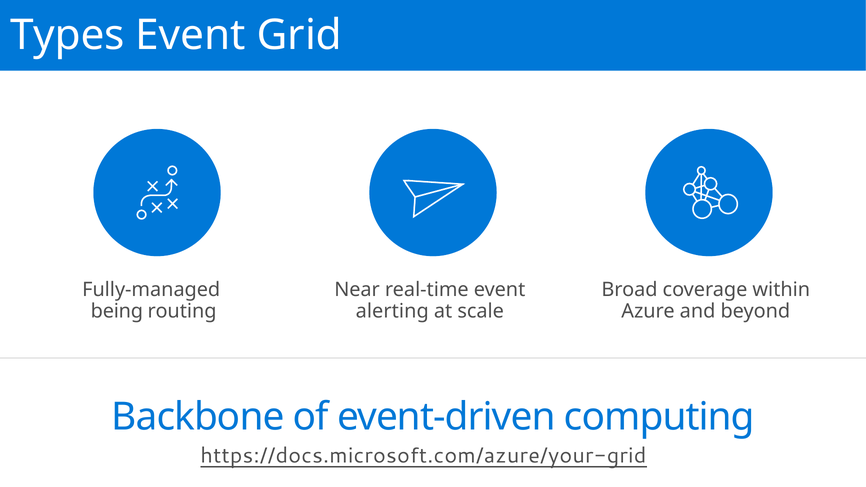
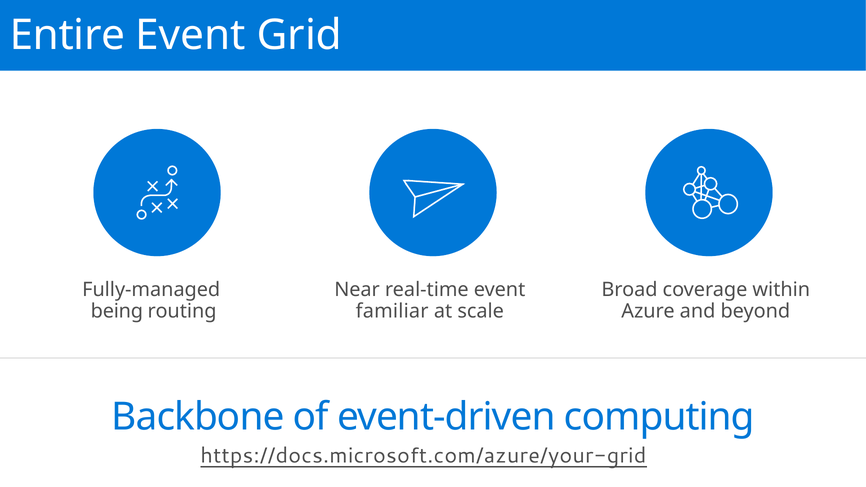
Types: Types -> Entire (67, 35)
alerting: alerting -> familiar (392, 311)
